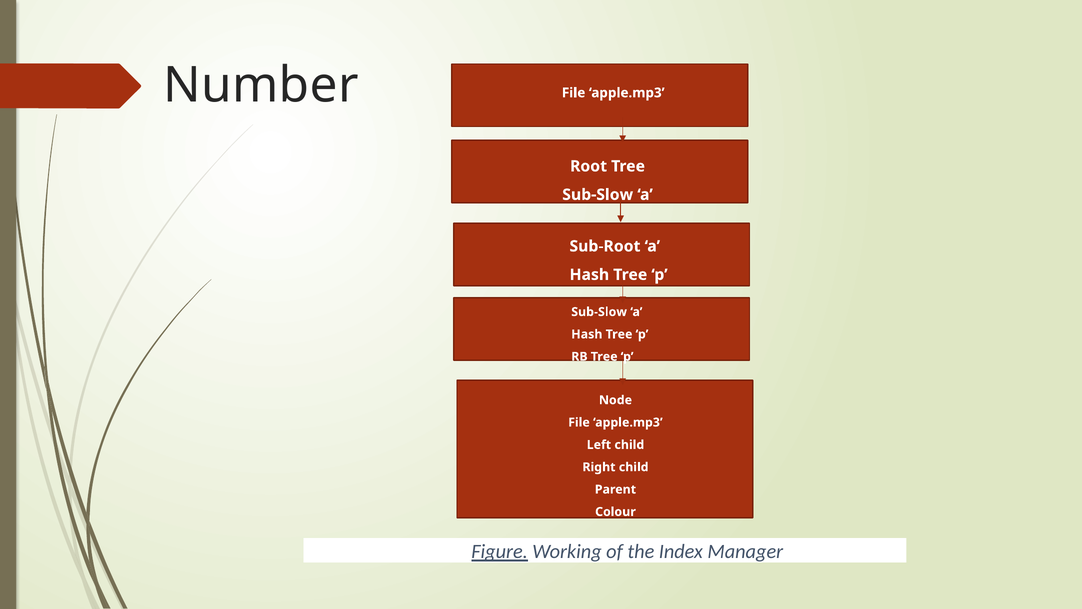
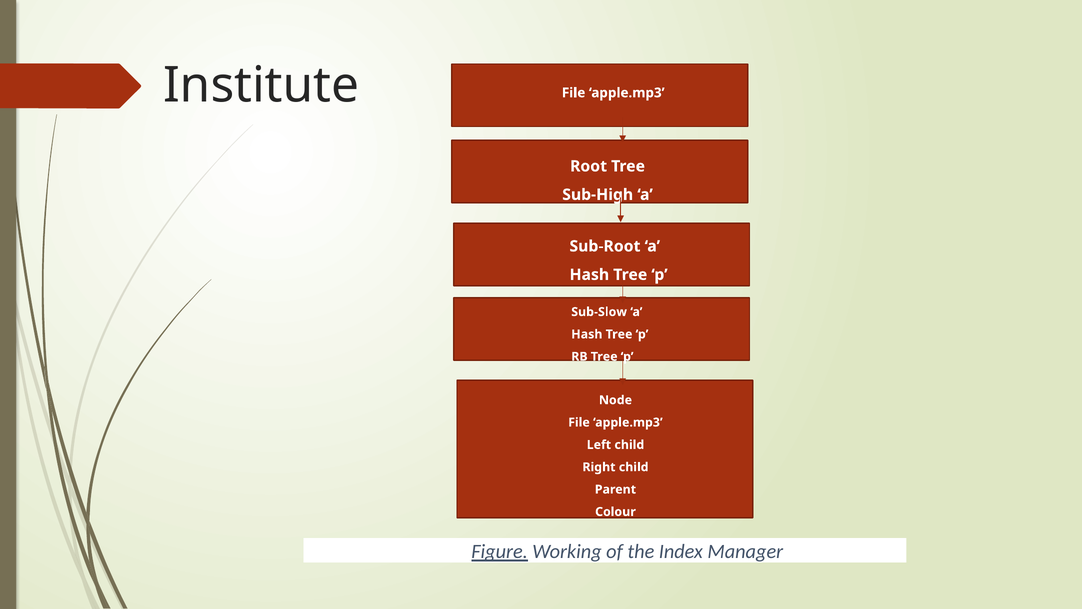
Number: Number -> Institute (261, 85)
Sub-Slow: Sub-Slow -> Sub-High (598, 195)
